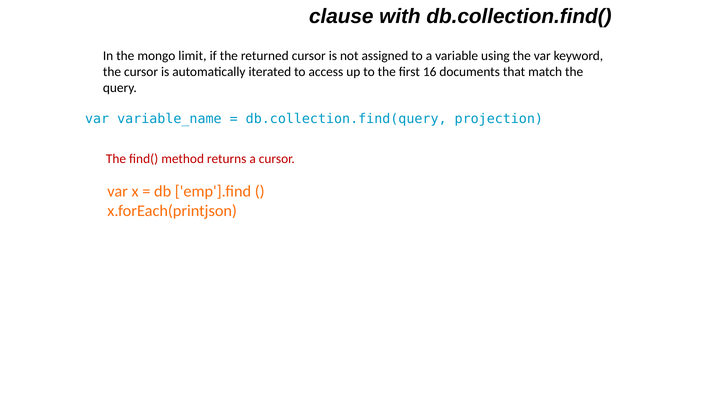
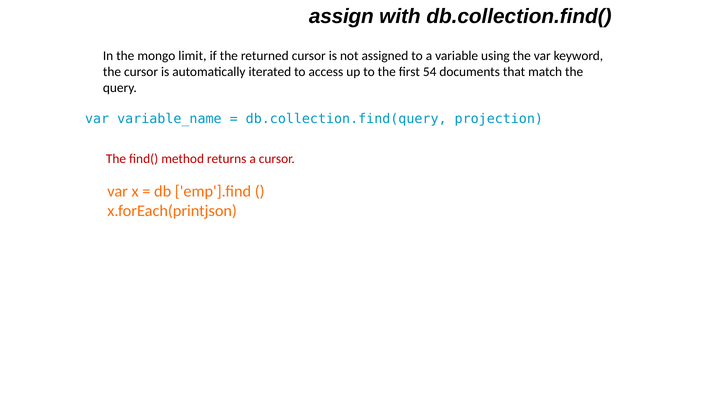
clause: clause -> assign (341, 17)
16: 16 -> 54 (430, 72)
